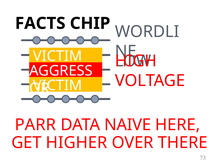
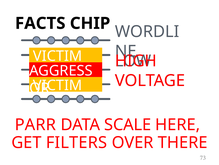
NAIVE: NAIVE -> SCALE (128, 124)
HIGHER: HIGHER -> FILTERS (77, 142)
